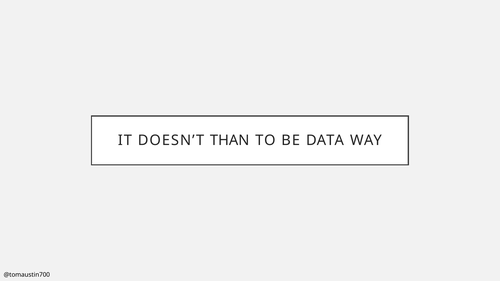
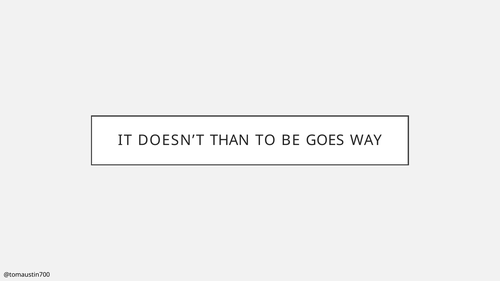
DATA: DATA -> GOES (325, 141)
